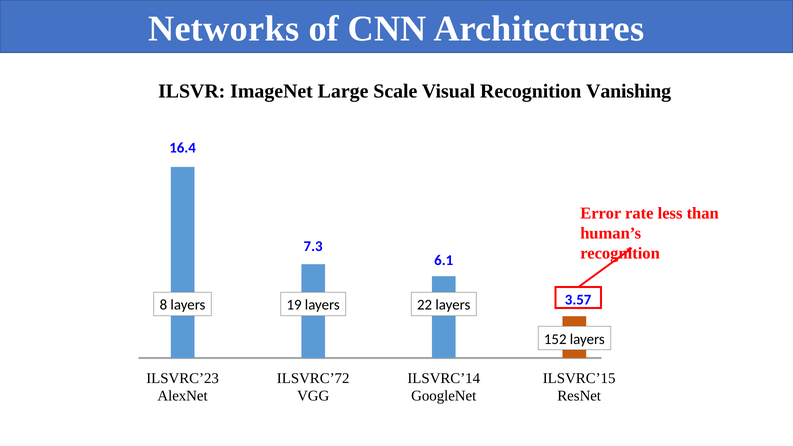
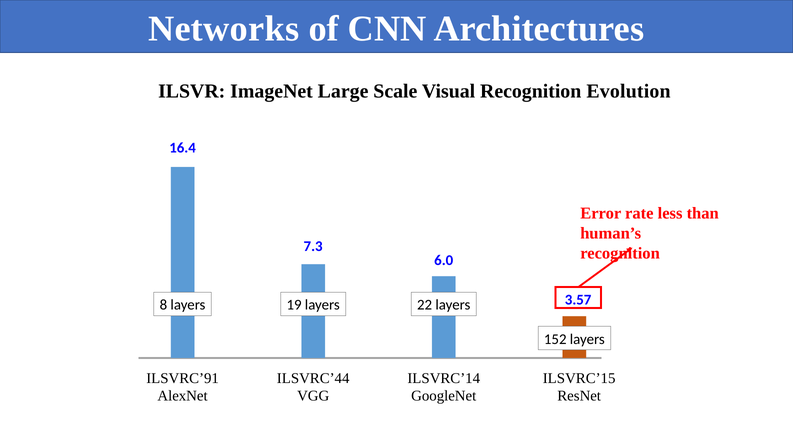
Vanishing: Vanishing -> Evolution (629, 91)
6.1: 6.1 -> 6.0 (444, 261)
ILSVRC’23: ILSVRC’23 -> ILSVRC’91 (183, 378)
ILSVRC’72: ILSVRC’72 -> ILSVRC’44 (313, 378)
